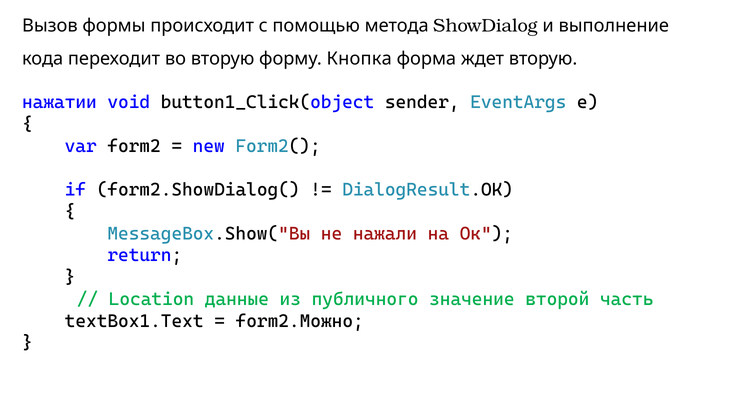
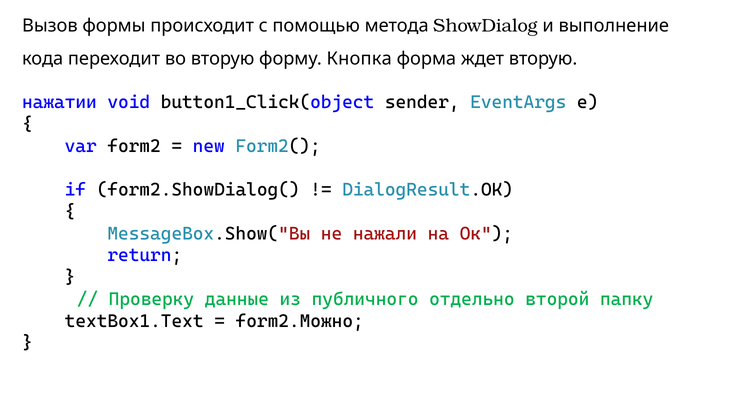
Location: Location -> Проверку (151, 299)
значение: значение -> отдельно (472, 299)
часть: часть -> папку (627, 299)
